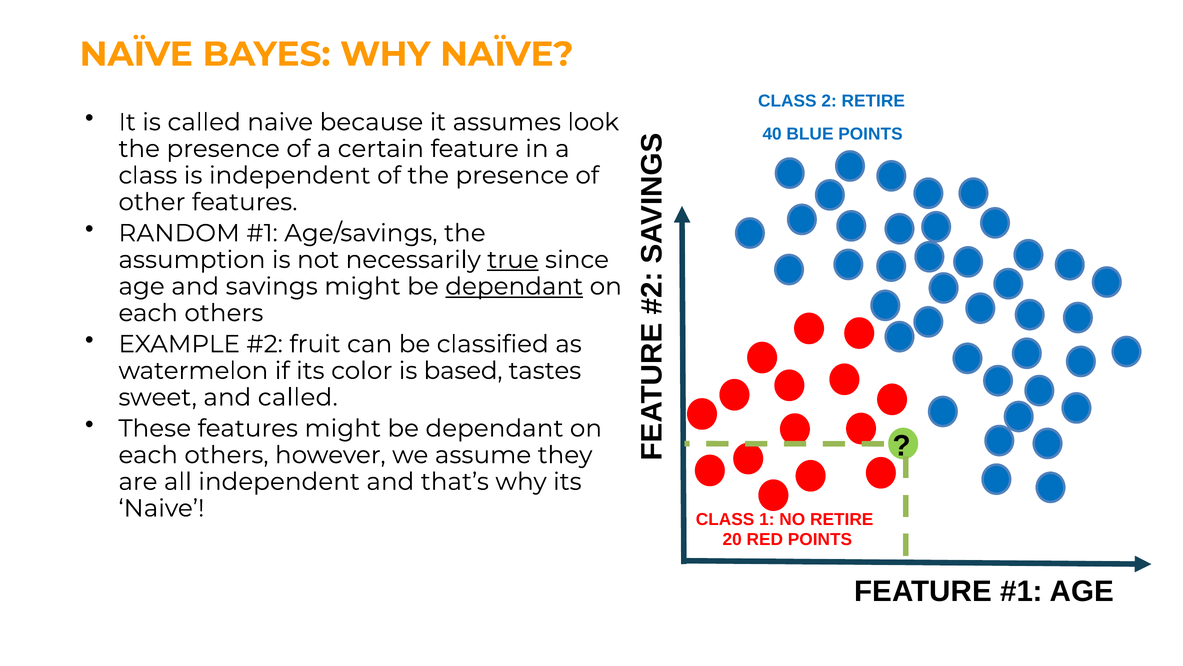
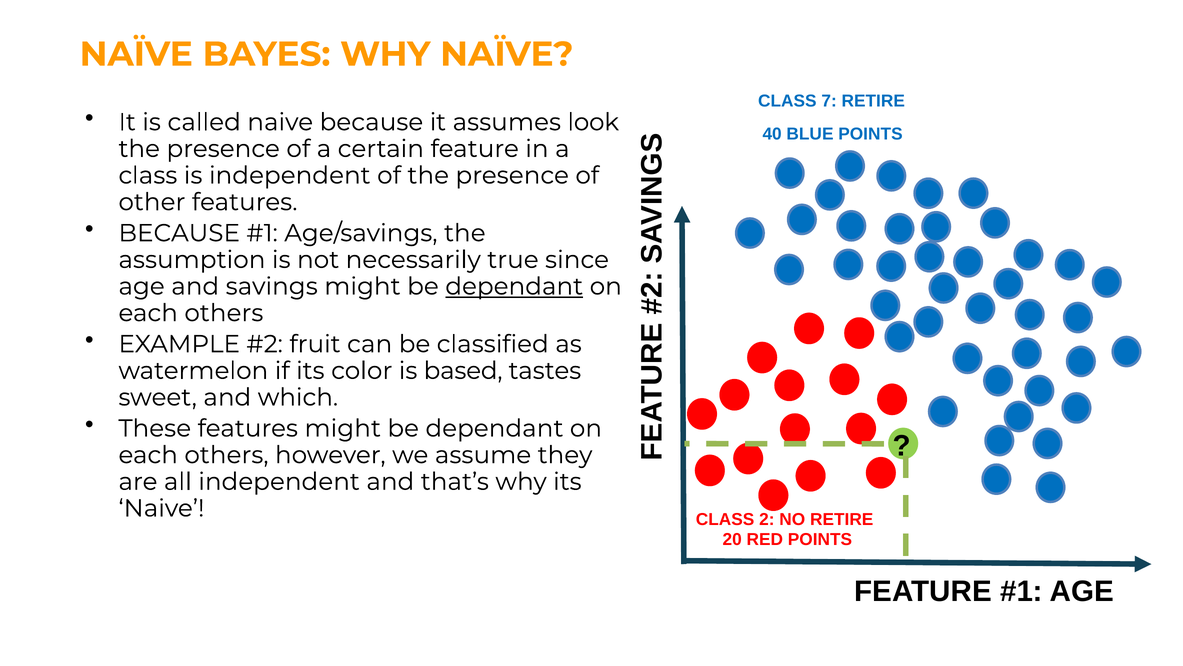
CLASS 2: 2 -> 7 (829, 101)
RANDOM: RANDOM -> BECAUSE (179, 233)
true underline: present -> none (513, 260)
and called: called -> which (298, 397)
CLASS 1: 1 -> 2 (767, 519)
